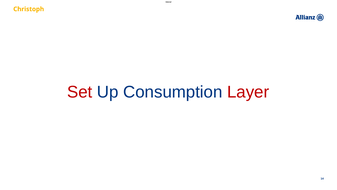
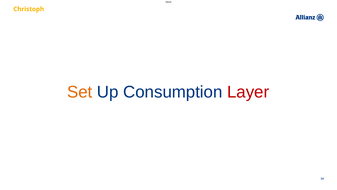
Set colour: red -> orange (80, 92)
